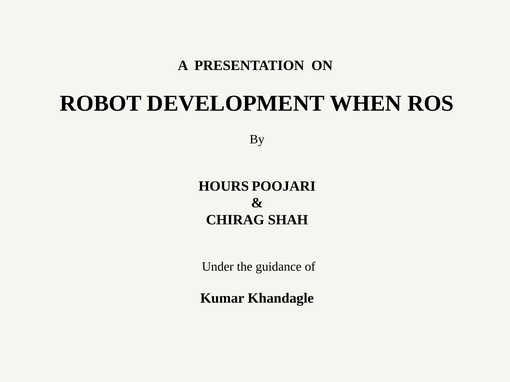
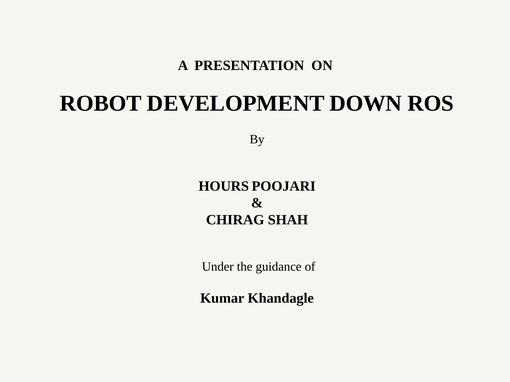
WHEN: WHEN -> DOWN (366, 104)
